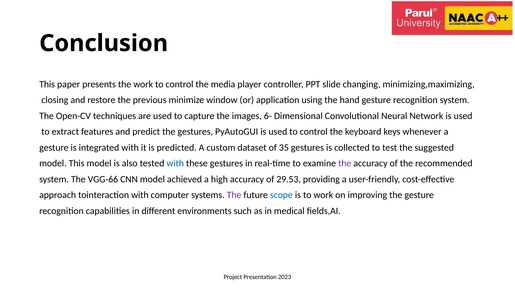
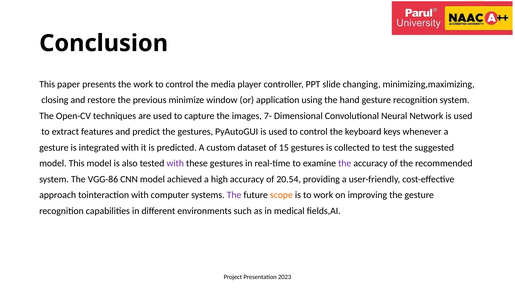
6-: 6- -> 7- (268, 116)
35: 35 -> 15 (284, 147)
with colour: blue -> purple (175, 163)
VGG-66: VGG-66 -> VGG-86 (103, 179)
29.53: 29.53 -> 20.54 (289, 179)
scope colour: blue -> orange (281, 195)
